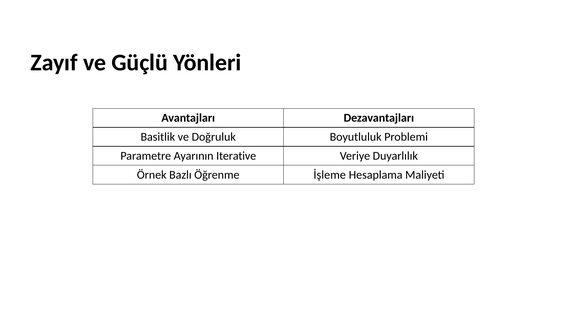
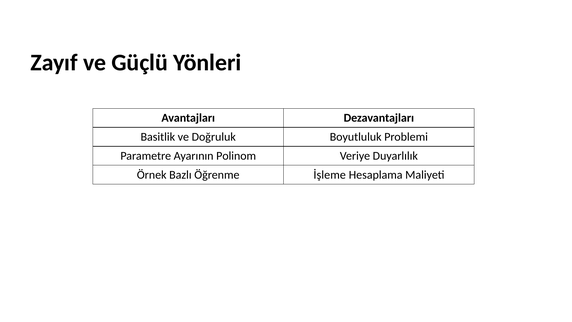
Iterative: Iterative -> Polinom (236, 156)
